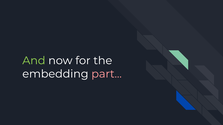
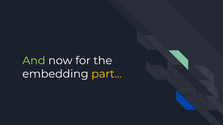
part colour: pink -> yellow (107, 74)
